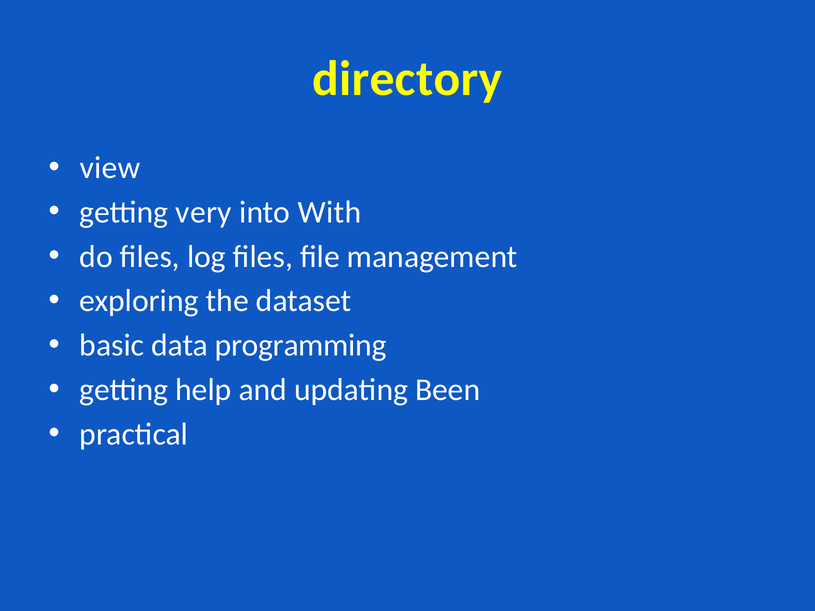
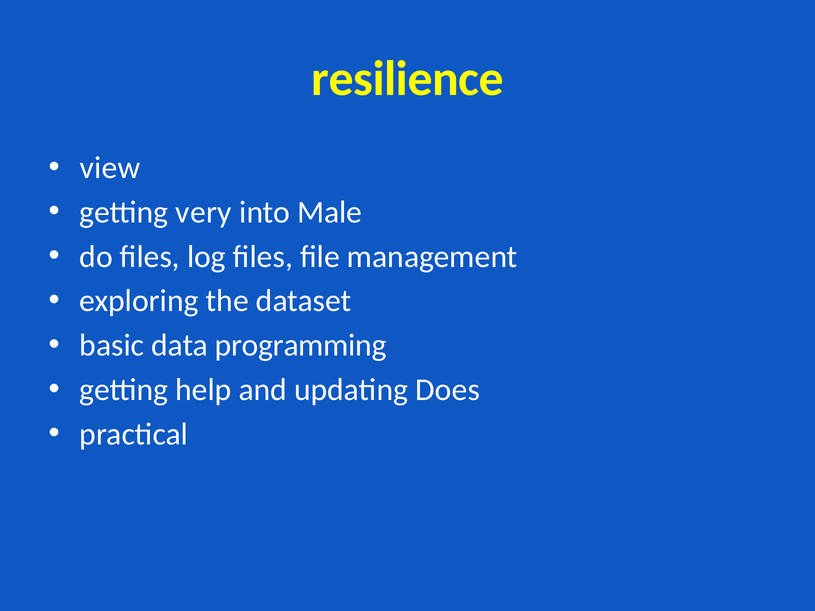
directory: directory -> resilience (408, 79)
With: With -> Male (330, 212)
Been: Been -> Does (448, 390)
